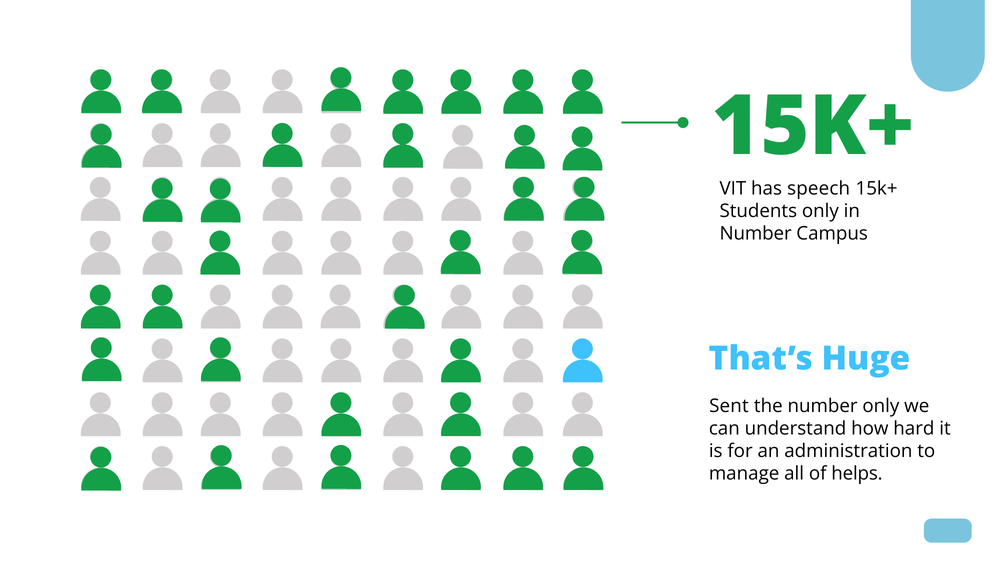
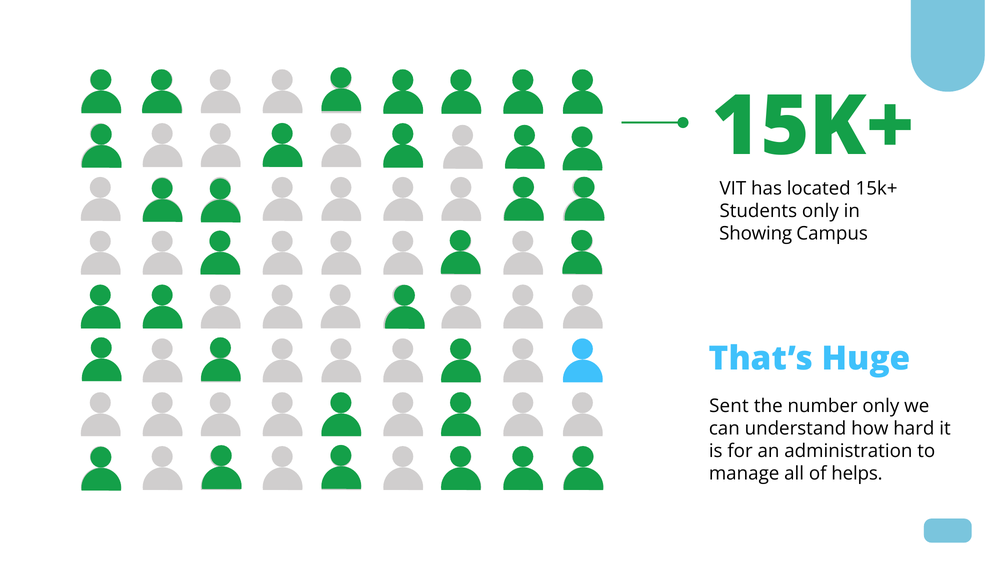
speech: speech -> located (819, 188)
Number: Number -> Showing (756, 233)
